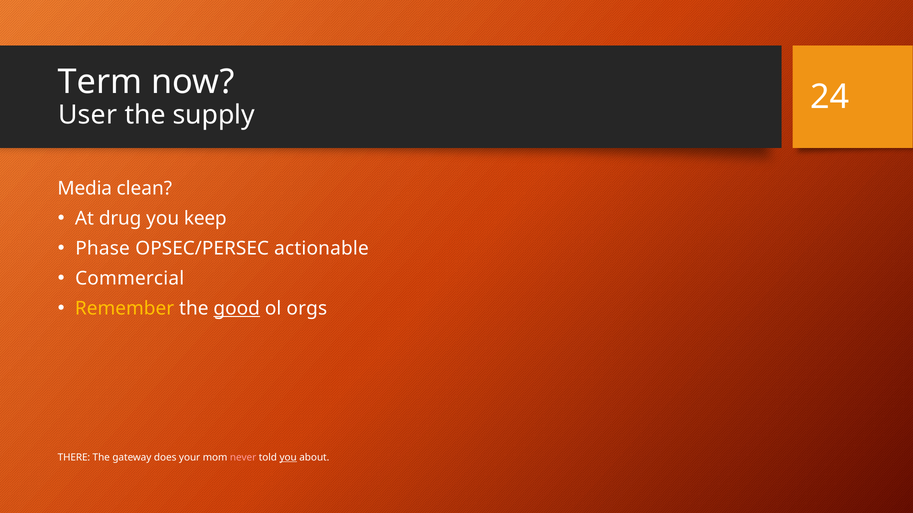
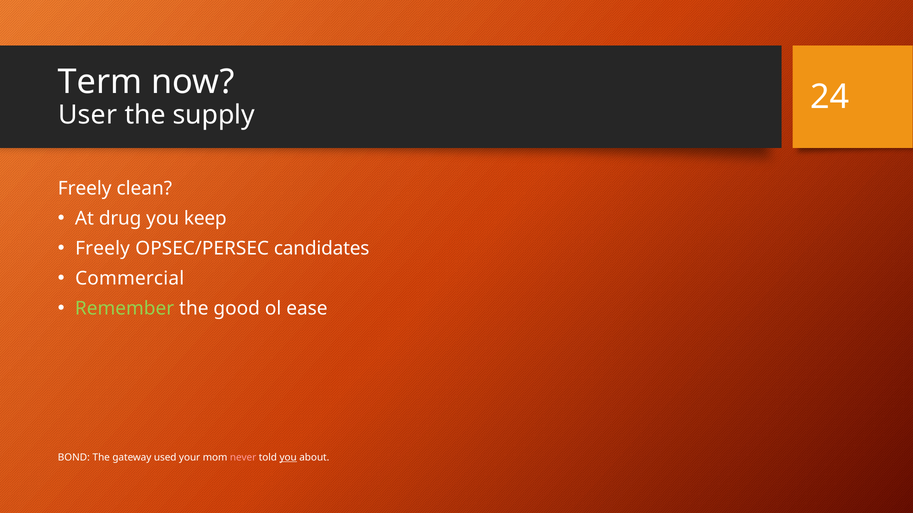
Media: Media -> Freely (85, 189)
Phase: Phase -> Freely (103, 249)
actionable: actionable -> candidates (322, 249)
Remember colour: yellow -> light green (125, 309)
good underline: present -> none (237, 309)
orgs: orgs -> ease (307, 309)
THERE: THERE -> BOND (74, 458)
does: does -> used (165, 458)
